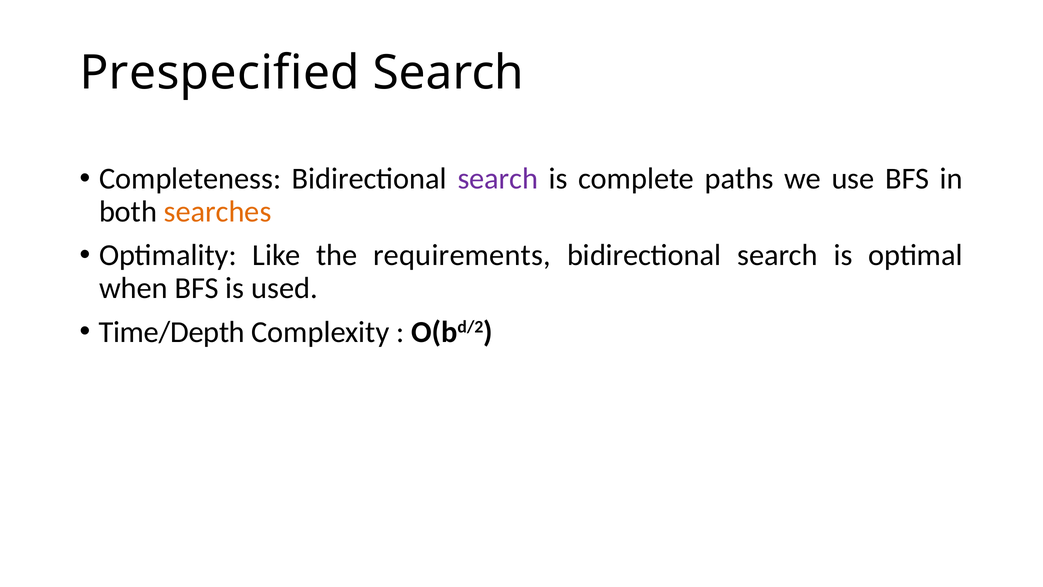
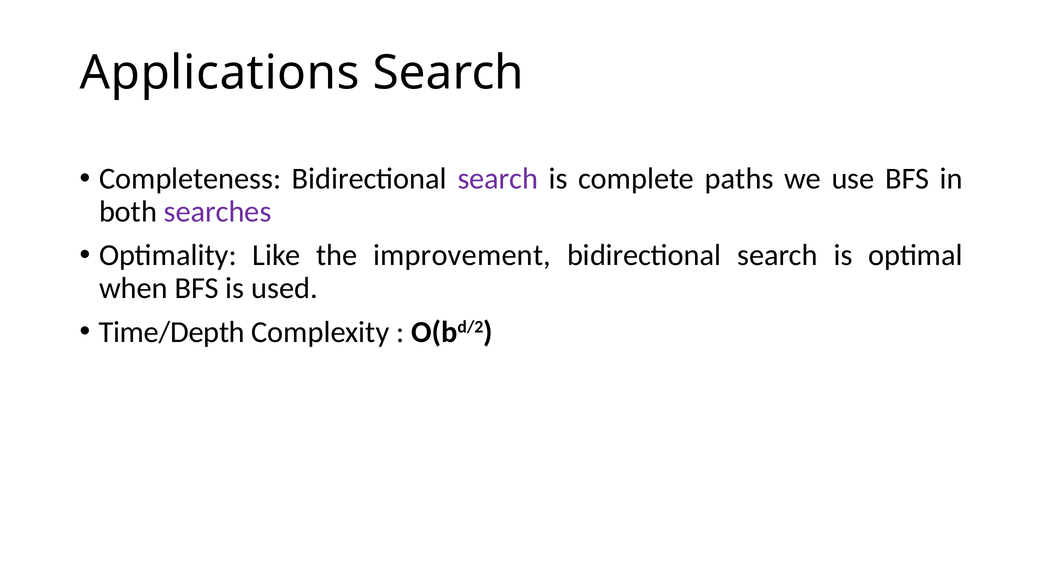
Prespecified: Prespecified -> Applications (220, 73)
searches colour: orange -> purple (218, 212)
requirements: requirements -> improvement (462, 255)
